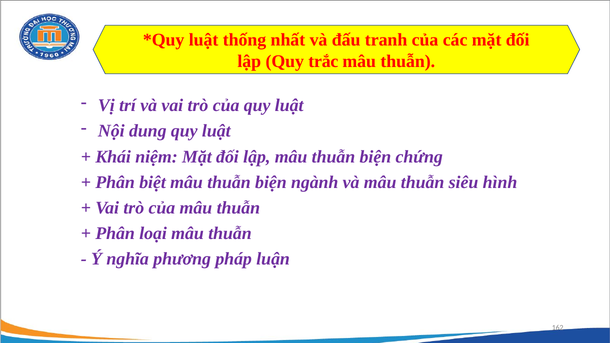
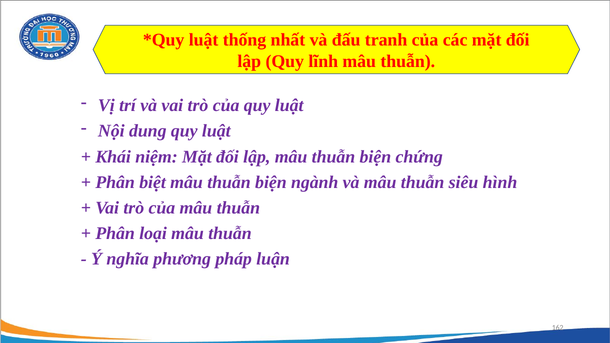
trắc: trắc -> lĩnh (323, 61)
